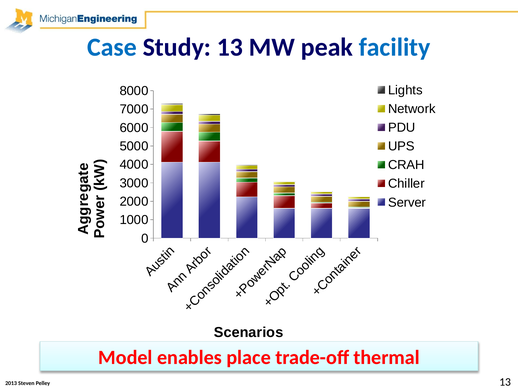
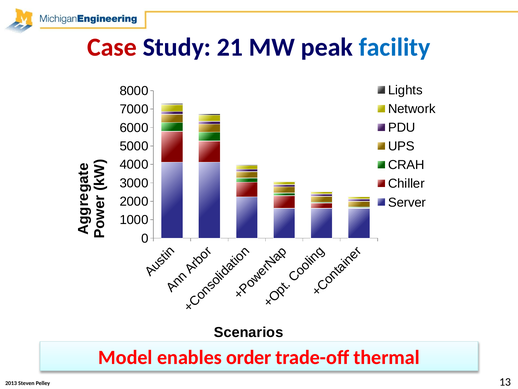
Case colour: blue -> red (112, 47)
Study 13: 13 -> 21 (230, 47)
place: place -> order (249, 357)
